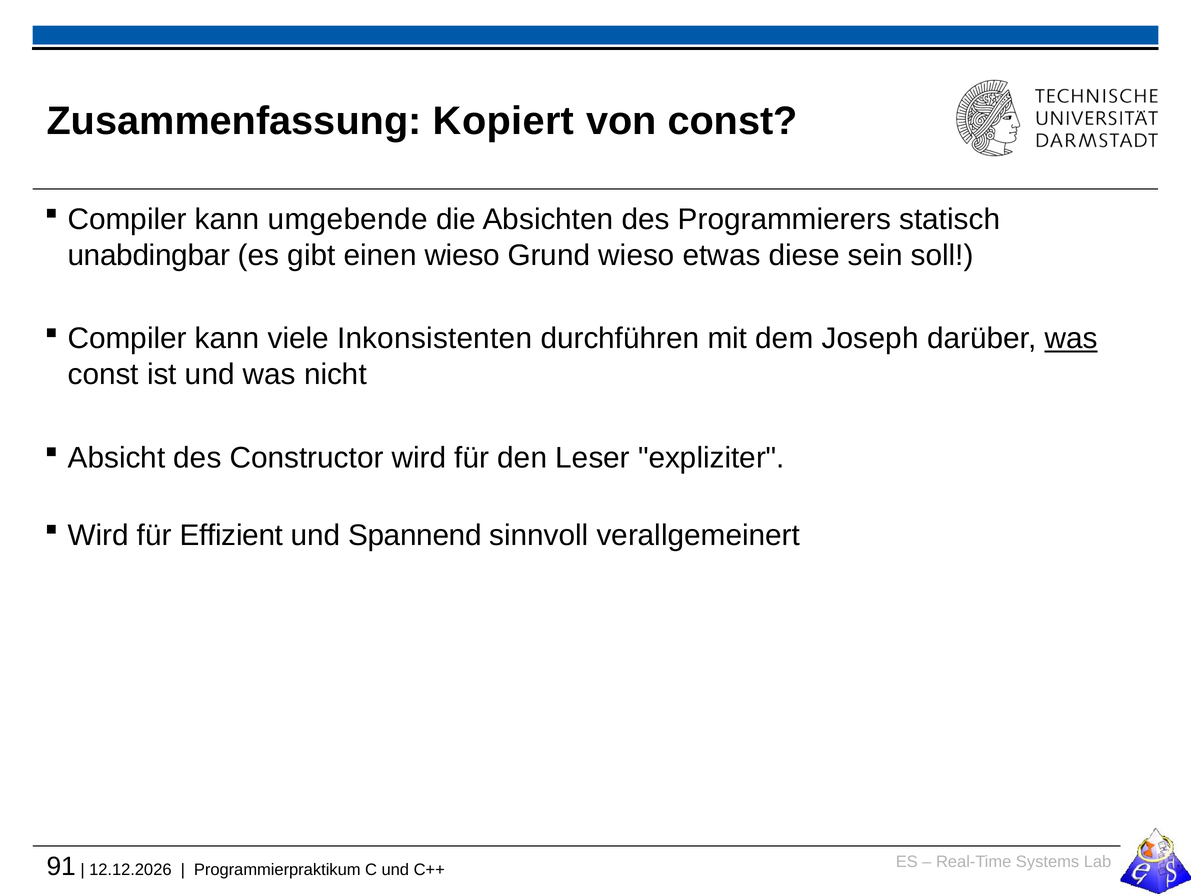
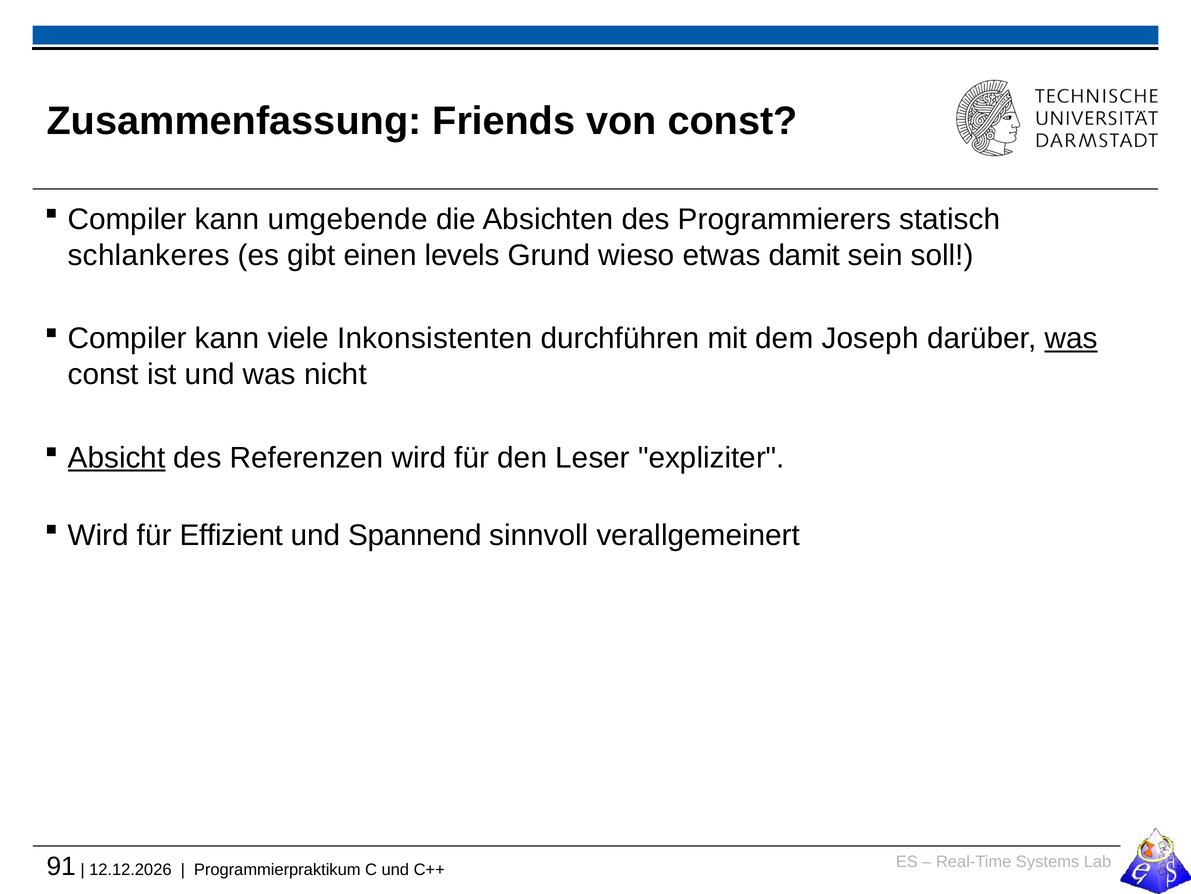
Kopiert: Kopiert -> Friends (504, 121)
unabdingbar: unabdingbar -> schlankeres (149, 255)
einen wieso: wieso -> levels (462, 255)
diese: diese -> damit (804, 255)
Absicht underline: none -> present (117, 457)
Constructor: Constructor -> Referenzen (307, 457)
